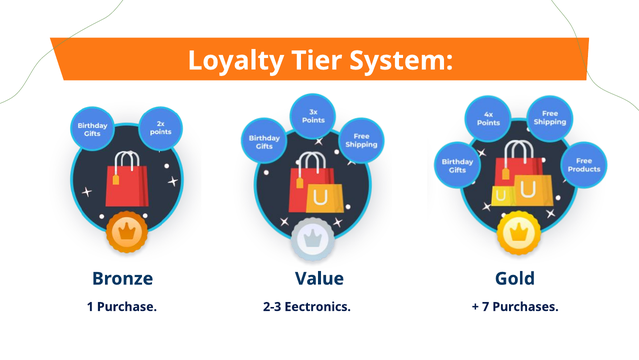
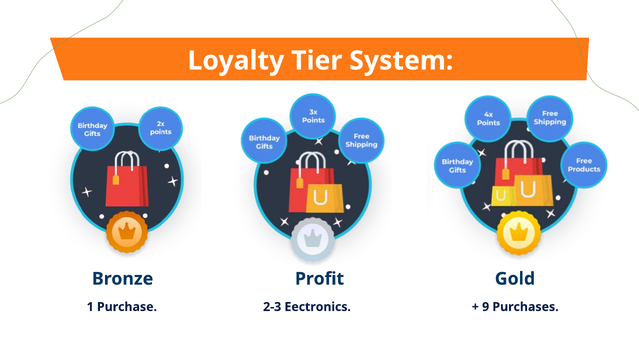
Value: Value -> Profit (320, 278)
7: 7 -> 9 (486, 306)
